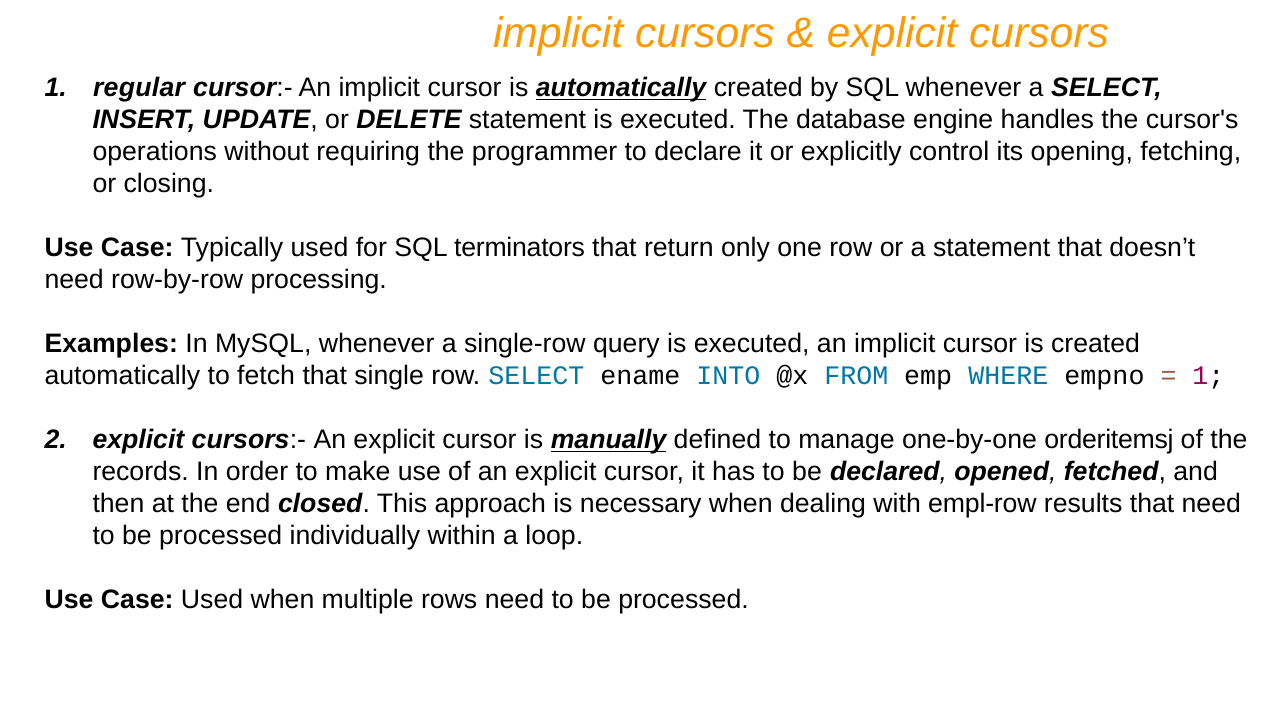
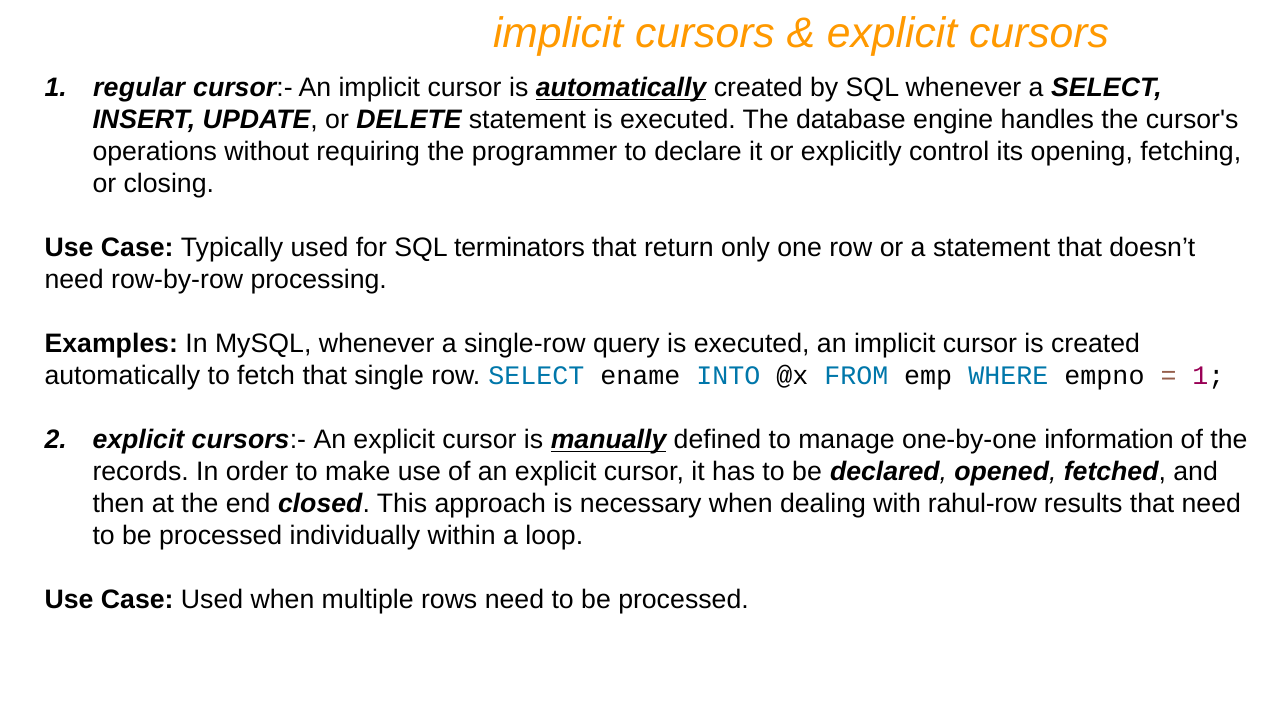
orderitemsj: orderitemsj -> information (1109, 440)
empl-row: empl-row -> rahul-row (982, 504)
